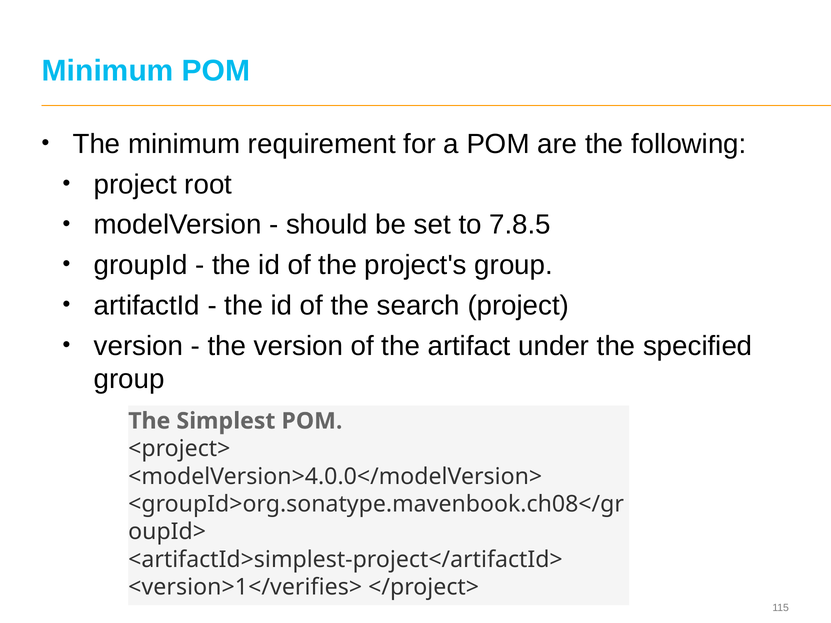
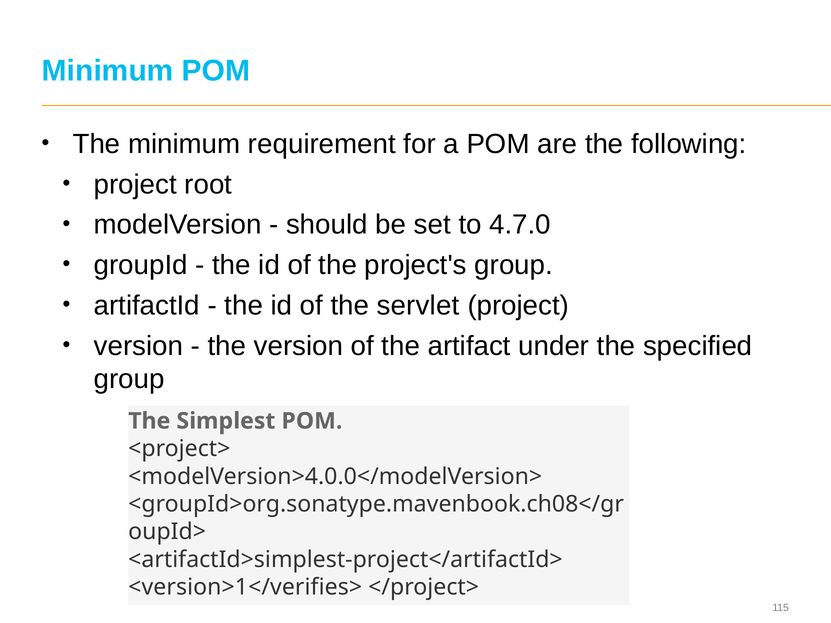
7.8.5: 7.8.5 -> 4.7.0 (520, 225)
search: search -> servlet (418, 306)
